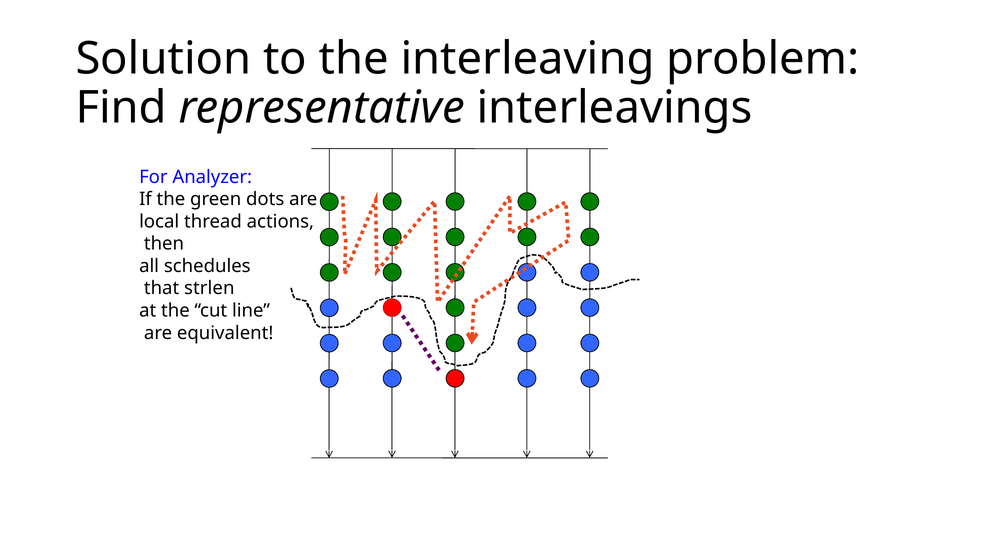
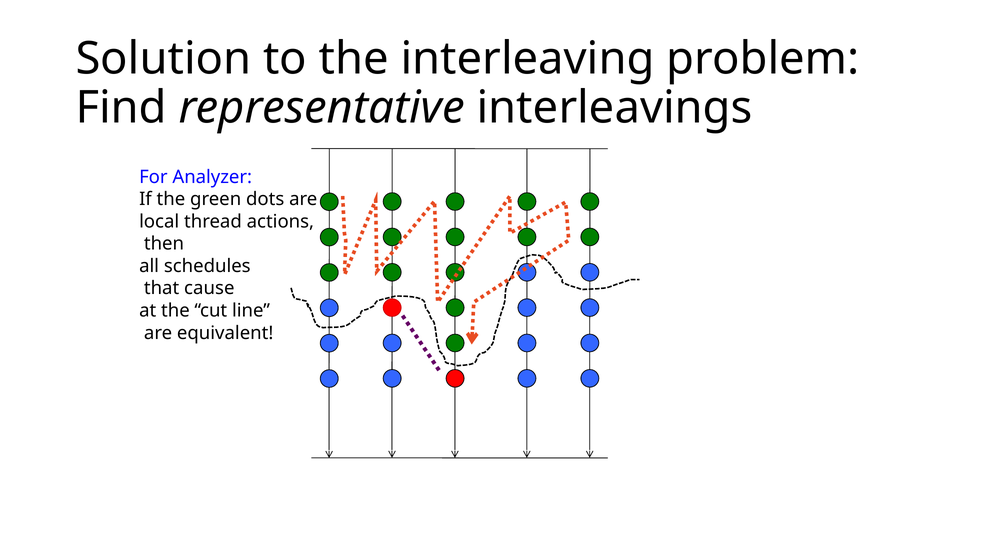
strlen: strlen -> cause (209, 289)
